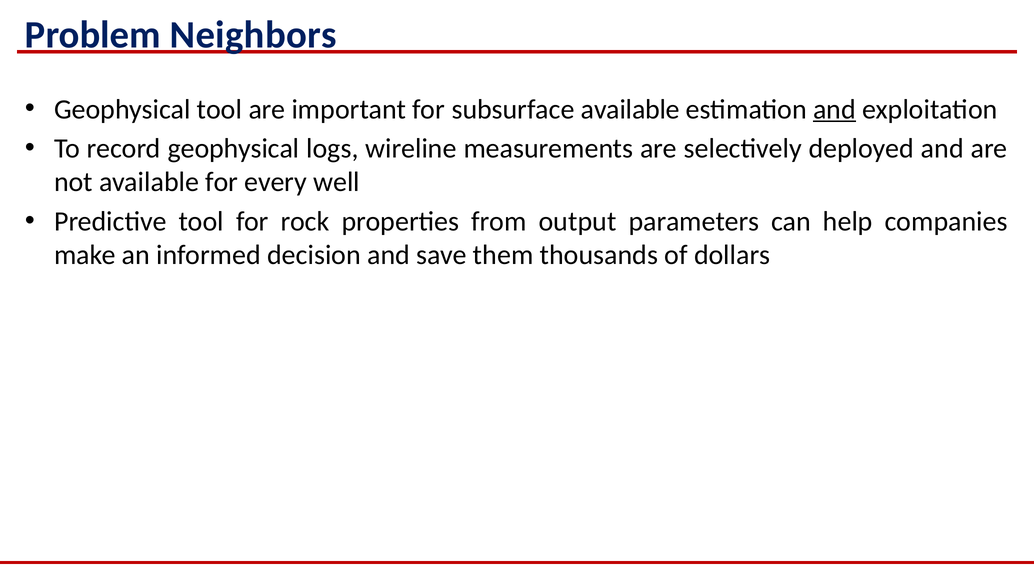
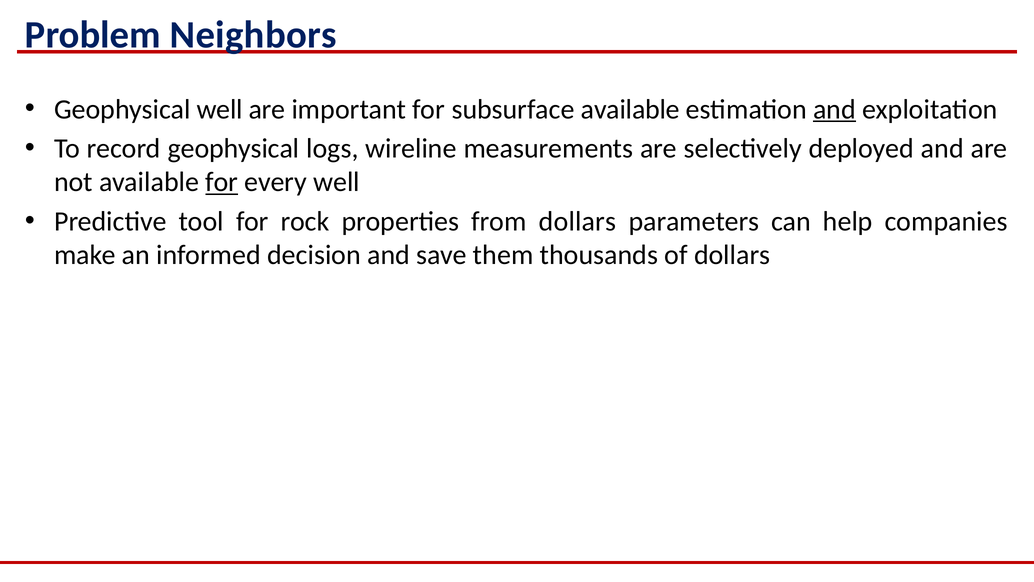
Geophysical tool: tool -> well (220, 109)
for underline: none -> present (222, 182)
from output: output -> dollars (578, 221)
